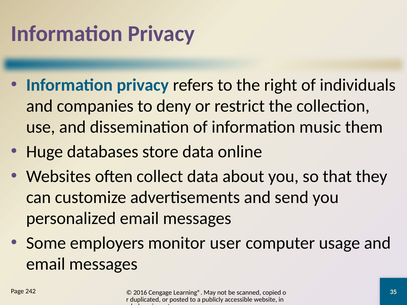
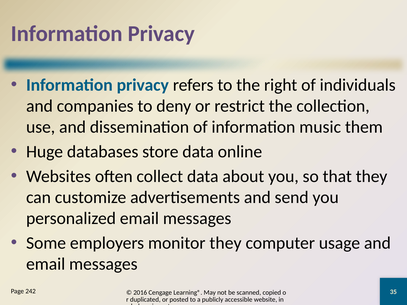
monitor user: user -> they (226, 243)
